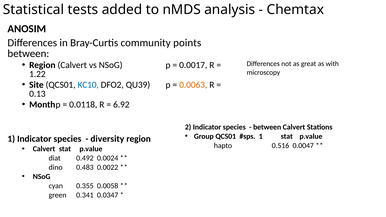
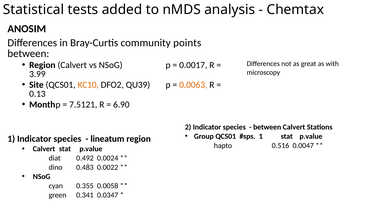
1.22: 1.22 -> 3.99 (37, 74)
KC10 colour: blue -> orange (88, 85)
0.0118: 0.0118 -> 7.5121 (83, 105)
6.92: 6.92 -> 6.90 (121, 105)
diversity: diversity -> lineatum (107, 139)
